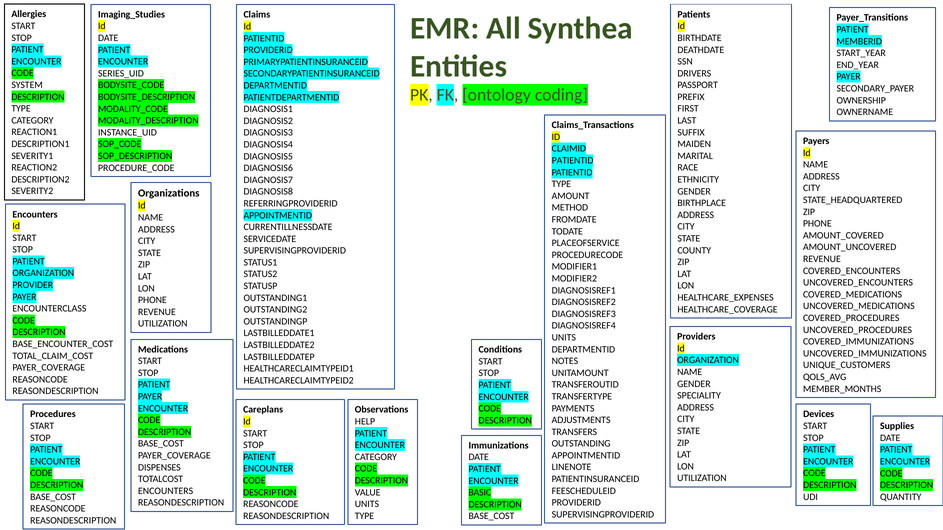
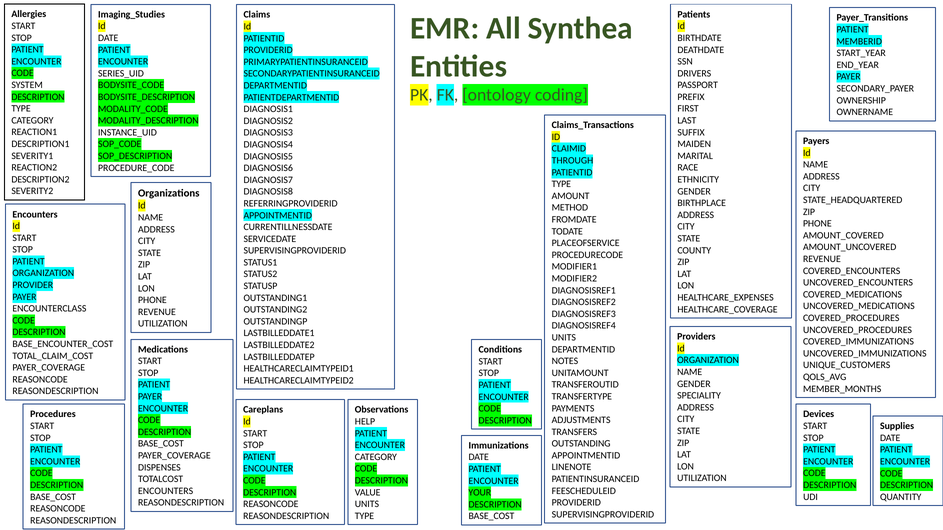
PATIENTID: PATIENTID -> THROUGH (572, 161)
BASIC: BASIC -> YOUR (480, 493)
